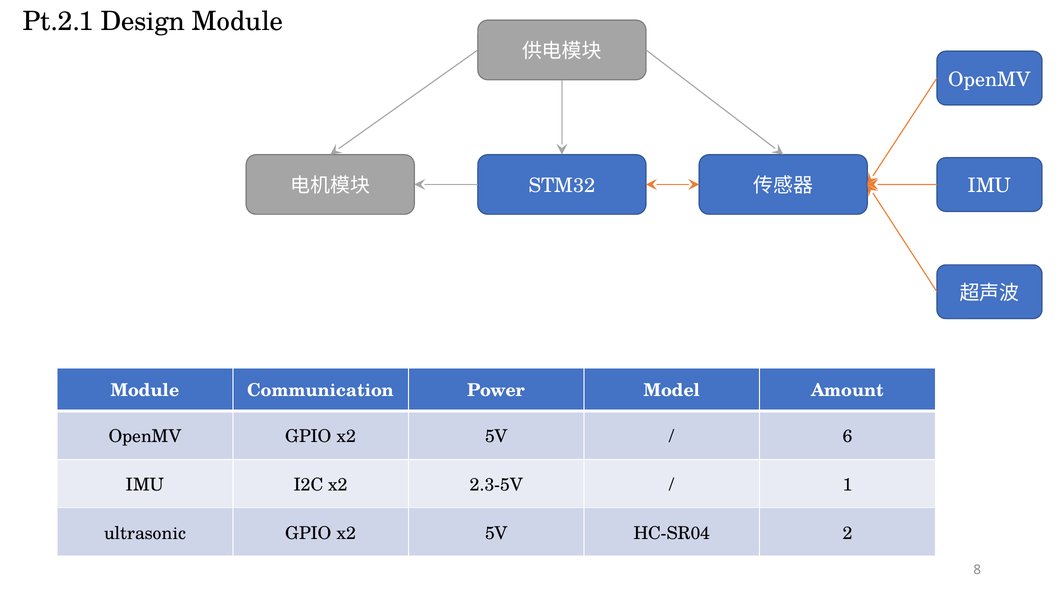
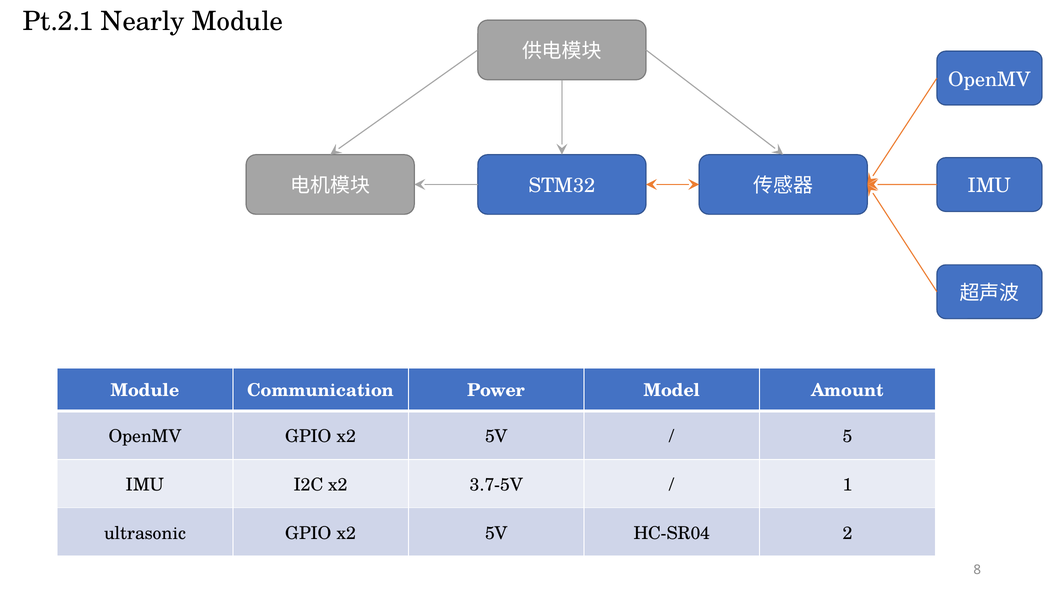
Design: Design -> Nearly (143, 22)
6: 6 -> 5 (848, 436)
2.3-5V: 2.3-5V -> 3.7-5V (496, 484)
